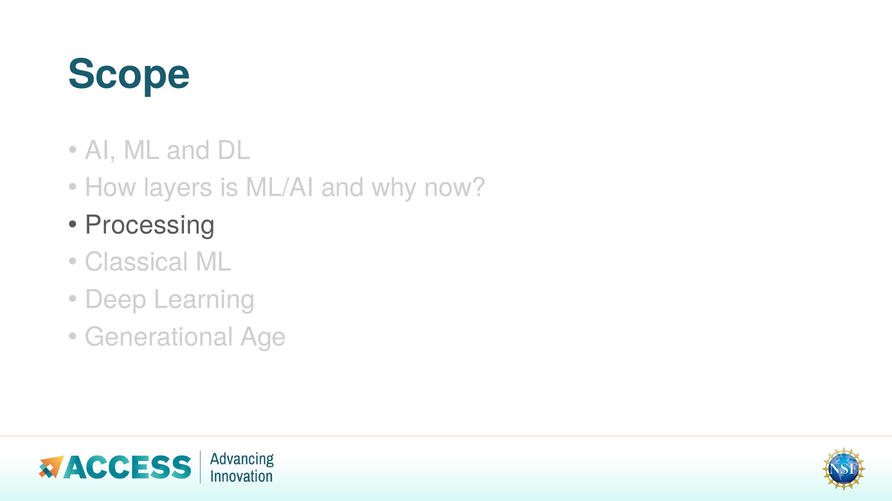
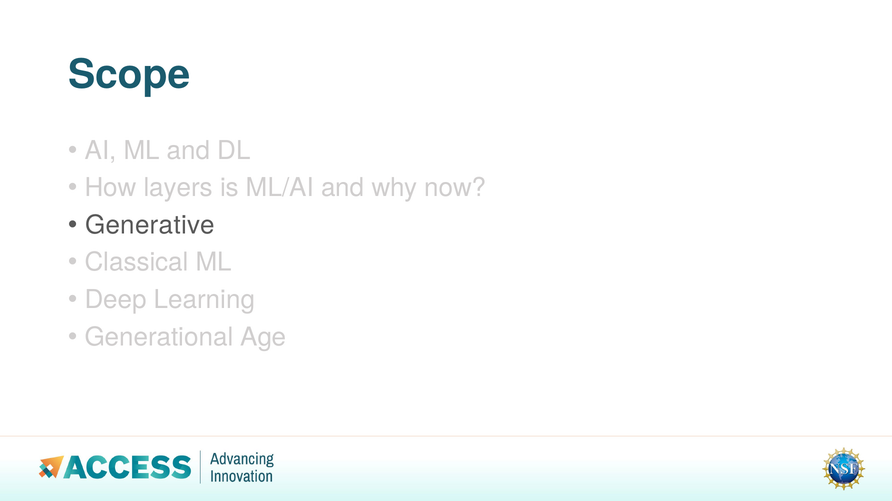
Processing: Processing -> Generative (150, 225)
